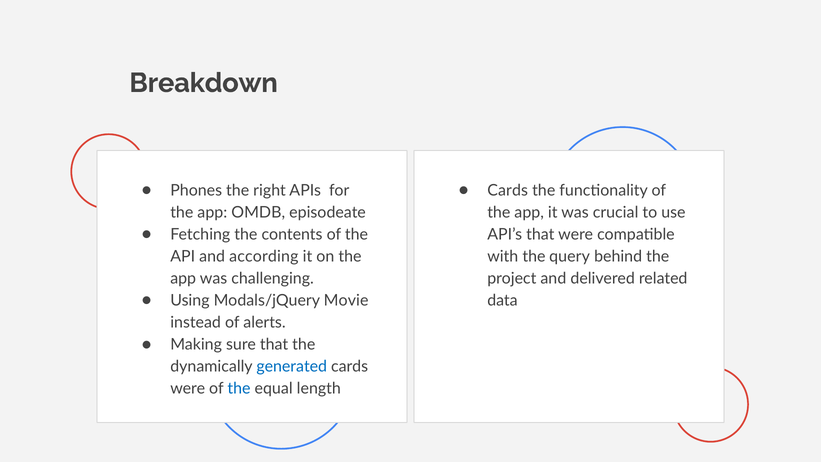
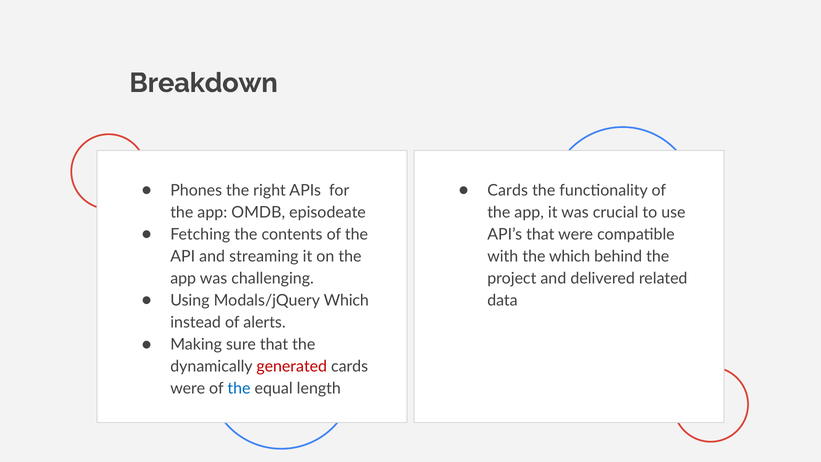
according: according -> streaming (264, 256)
the query: query -> which (570, 256)
Modals/jQuery Movie: Movie -> Which (346, 300)
generated colour: blue -> red (292, 366)
